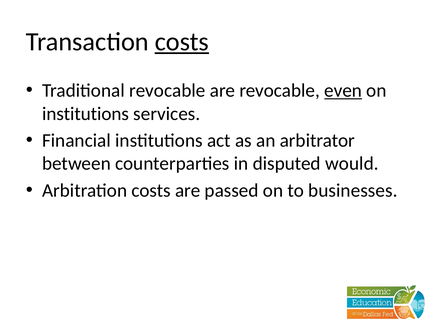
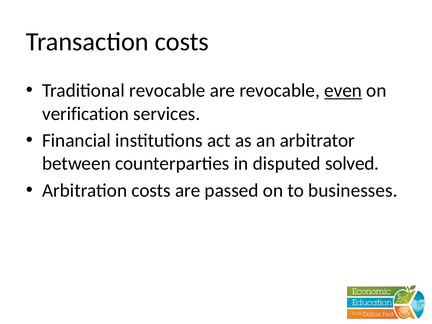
costs underline: present -> none (182, 42)
institutions: institutions -> verification (86, 114)
would: would -> solved (352, 164)
